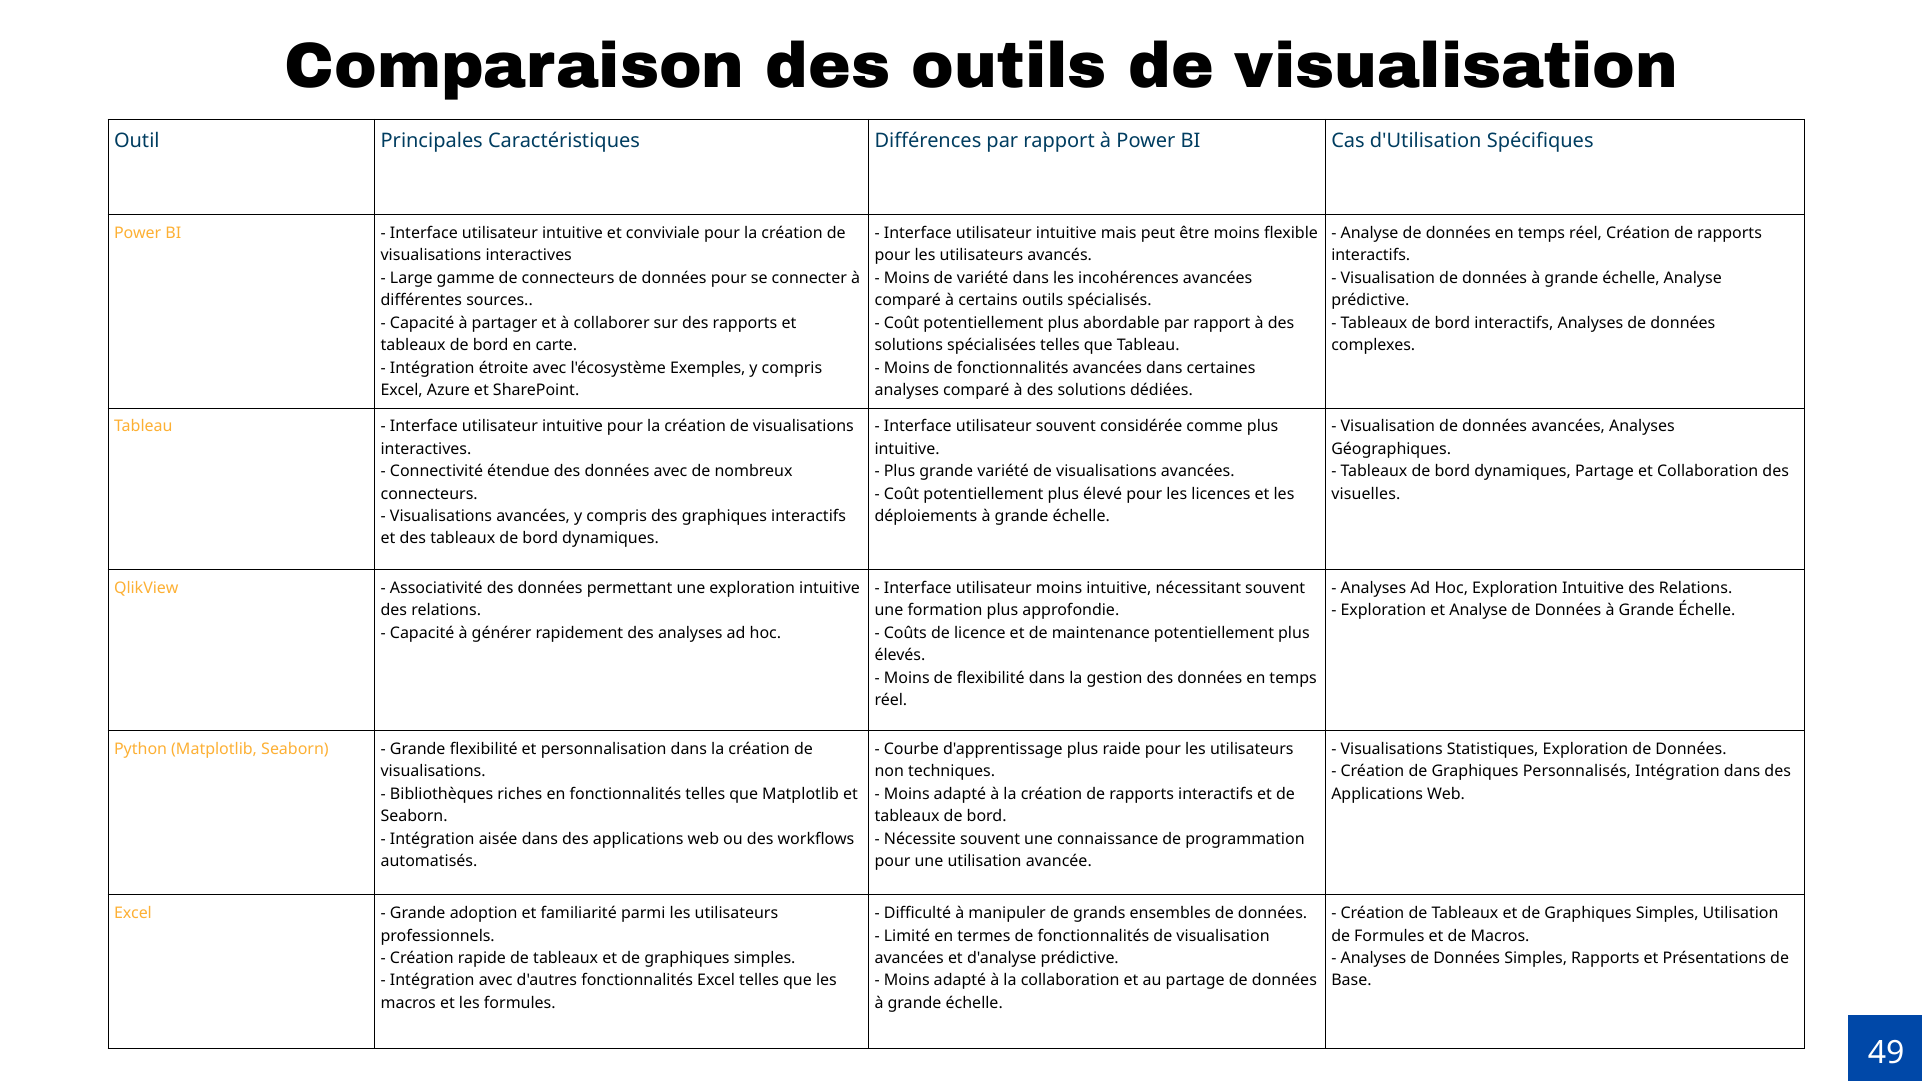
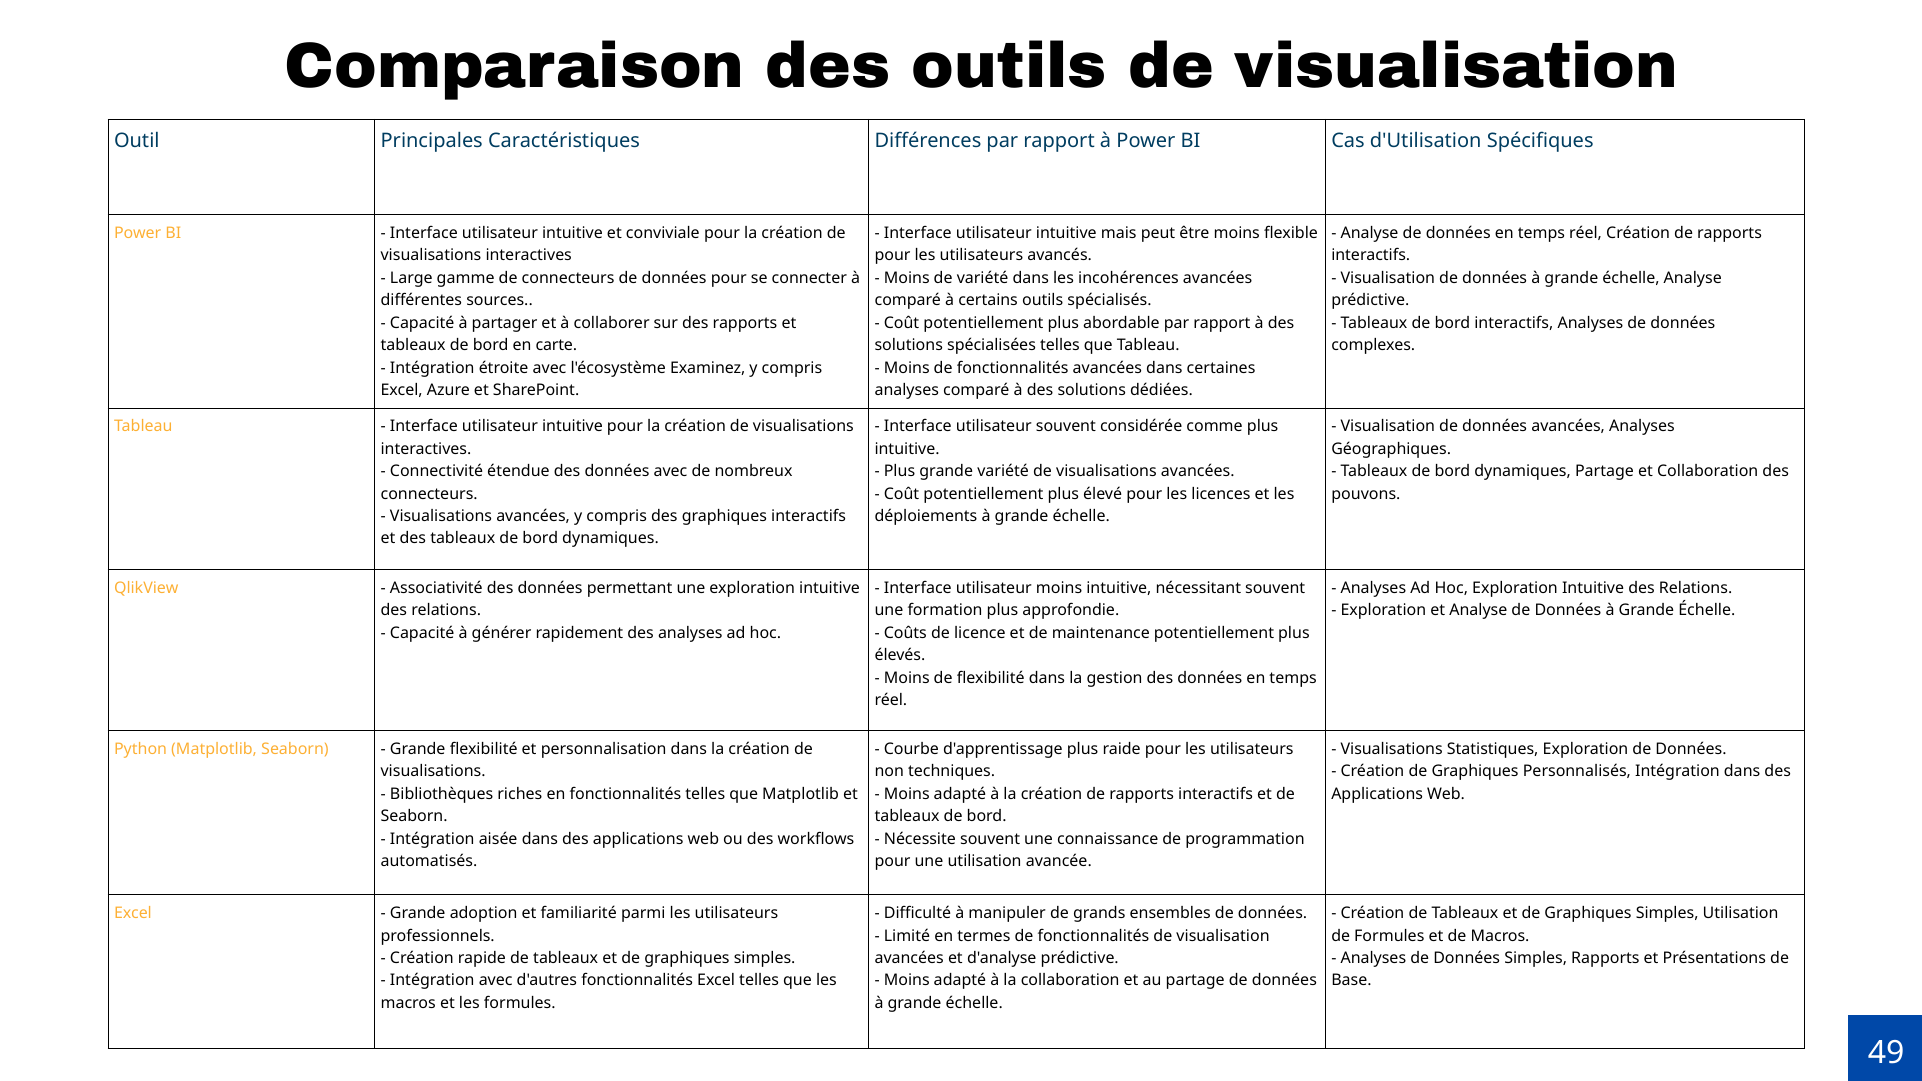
Exemples: Exemples -> Examinez (708, 368)
visuelles: visuelles -> pouvons (1366, 494)
